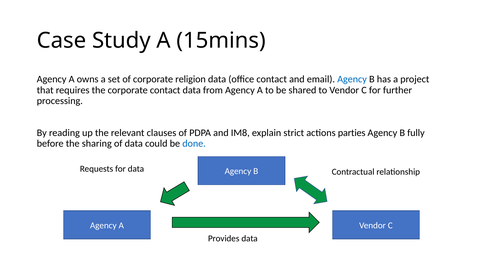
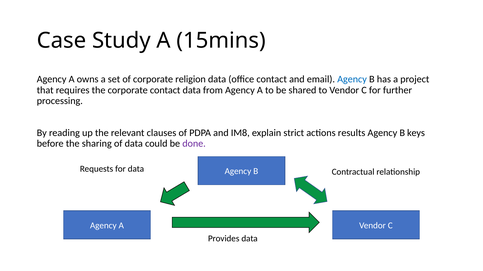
parties: parties -> results (352, 133)
fully: fully -> keys (416, 133)
done colour: blue -> purple (194, 144)
